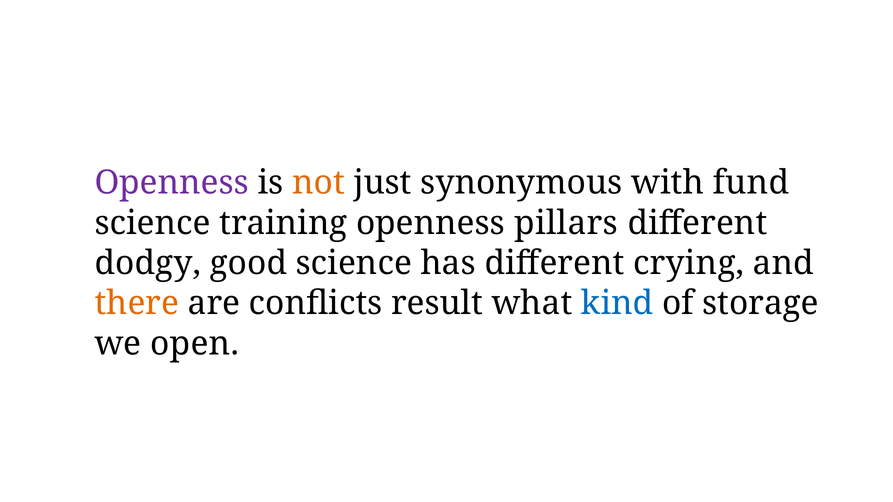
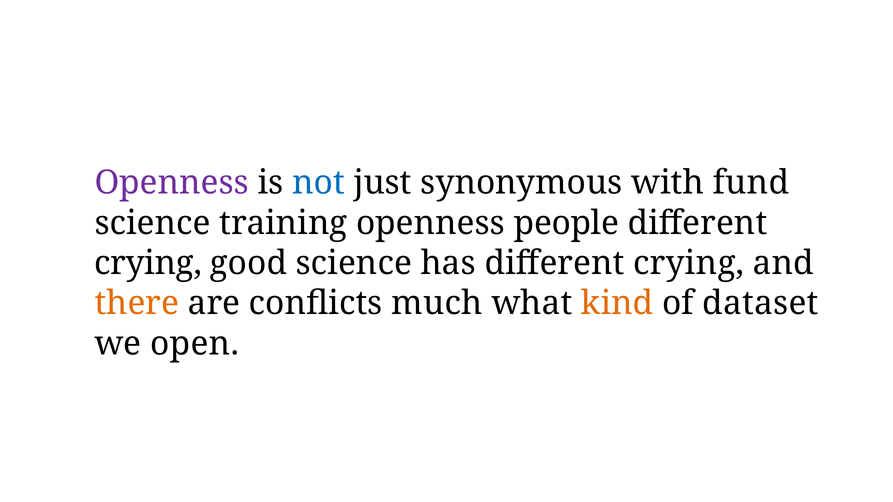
not colour: orange -> blue (319, 183)
pillars: pillars -> people (566, 223)
dodgy: dodgy -> crying (148, 263)
result: result -> much (437, 304)
kind colour: blue -> orange (617, 304)
storage: storage -> dataset (760, 304)
